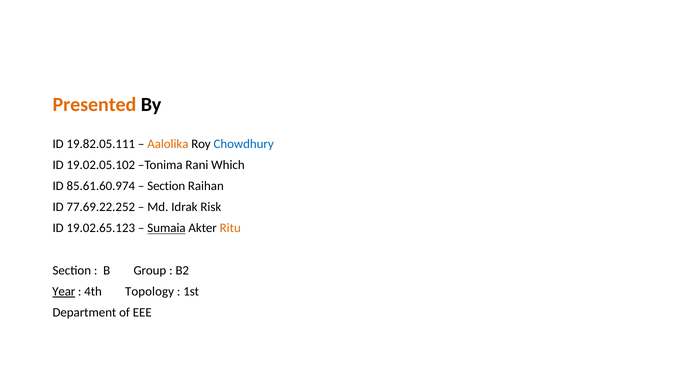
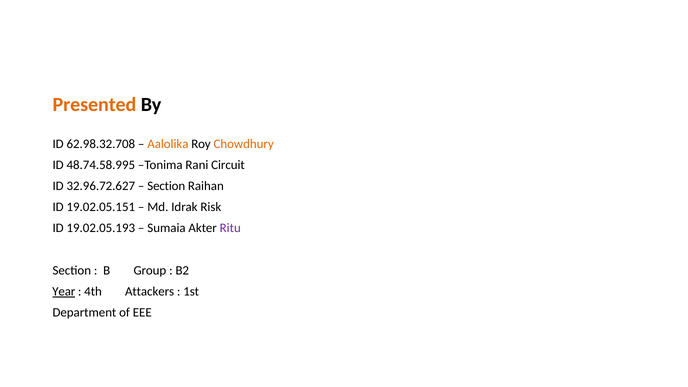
19.82.05.111: 19.82.05.111 -> 62.98.32.708 (101, 144)
Chowdhury colour: blue -> orange (244, 144)
19.02.05.102: 19.02.05.102 -> 48.74.58.995 (101, 165)
Which: Which -> Circuit (228, 165)
85.61.60.974: 85.61.60.974 -> 32.96.72.627 (101, 186)
77.69.22.252: 77.69.22.252 -> 19.02.05.151 (101, 207)
19.02.65.123: 19.02.65.123 -> 19.02.05.193 (101, 228)
Sumaia underline: present -> none (166, 228)
Ritu colour: orange -> purple (230, 228)
Topology: Topology -> Attackers (150, 292)
